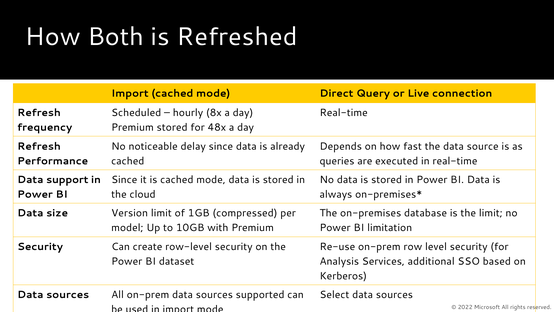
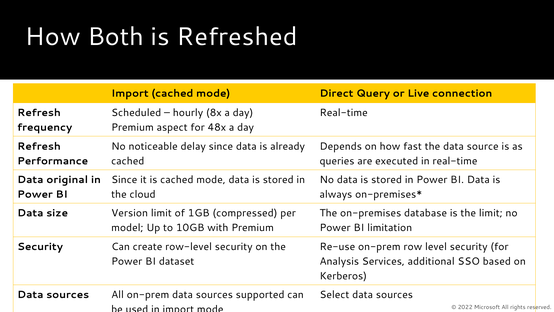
Premium stored: stored -> aspect (172, 127)
support: support -> original (67, 179)
